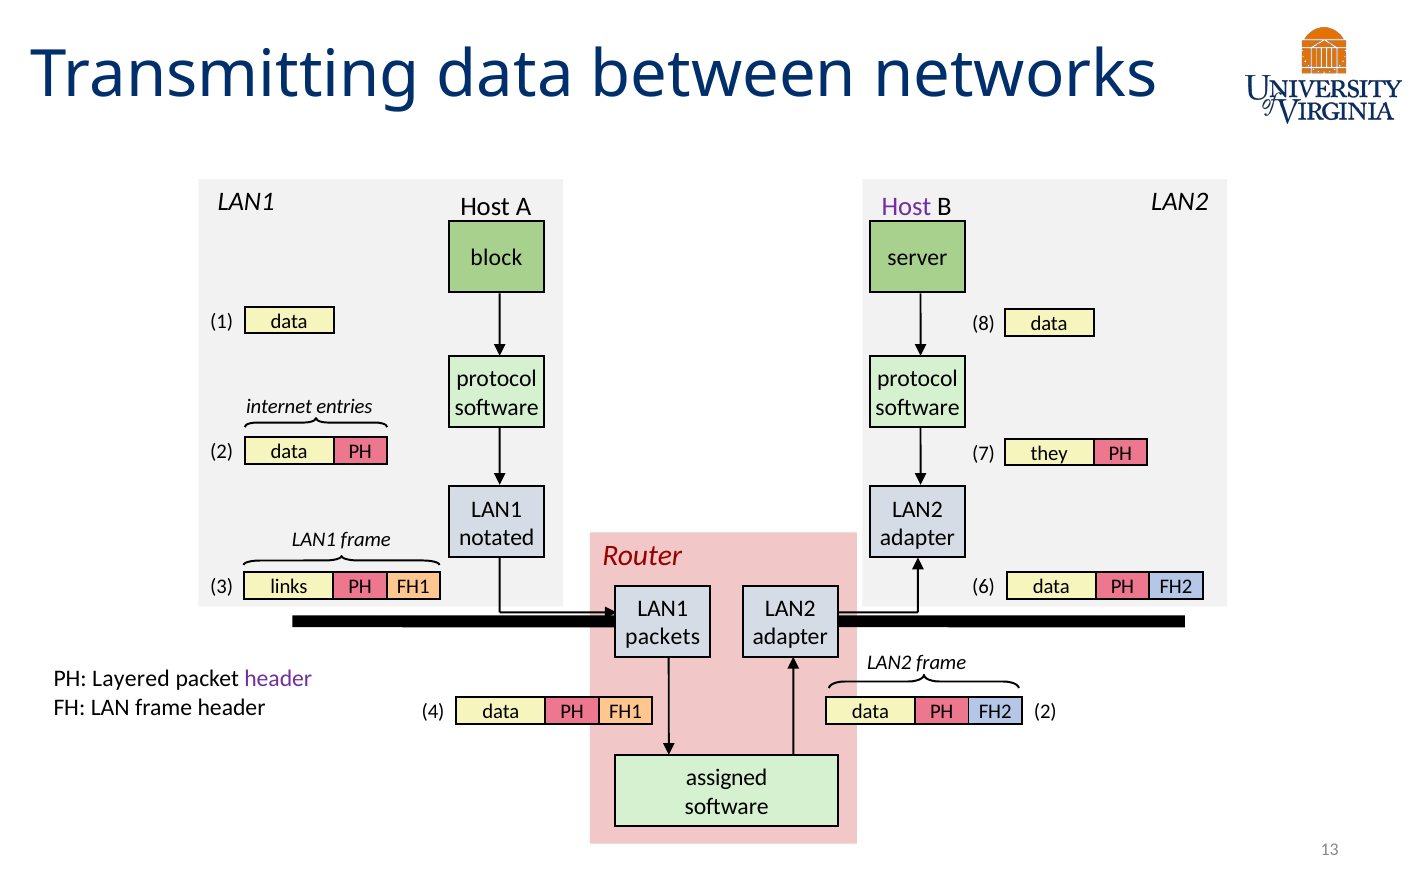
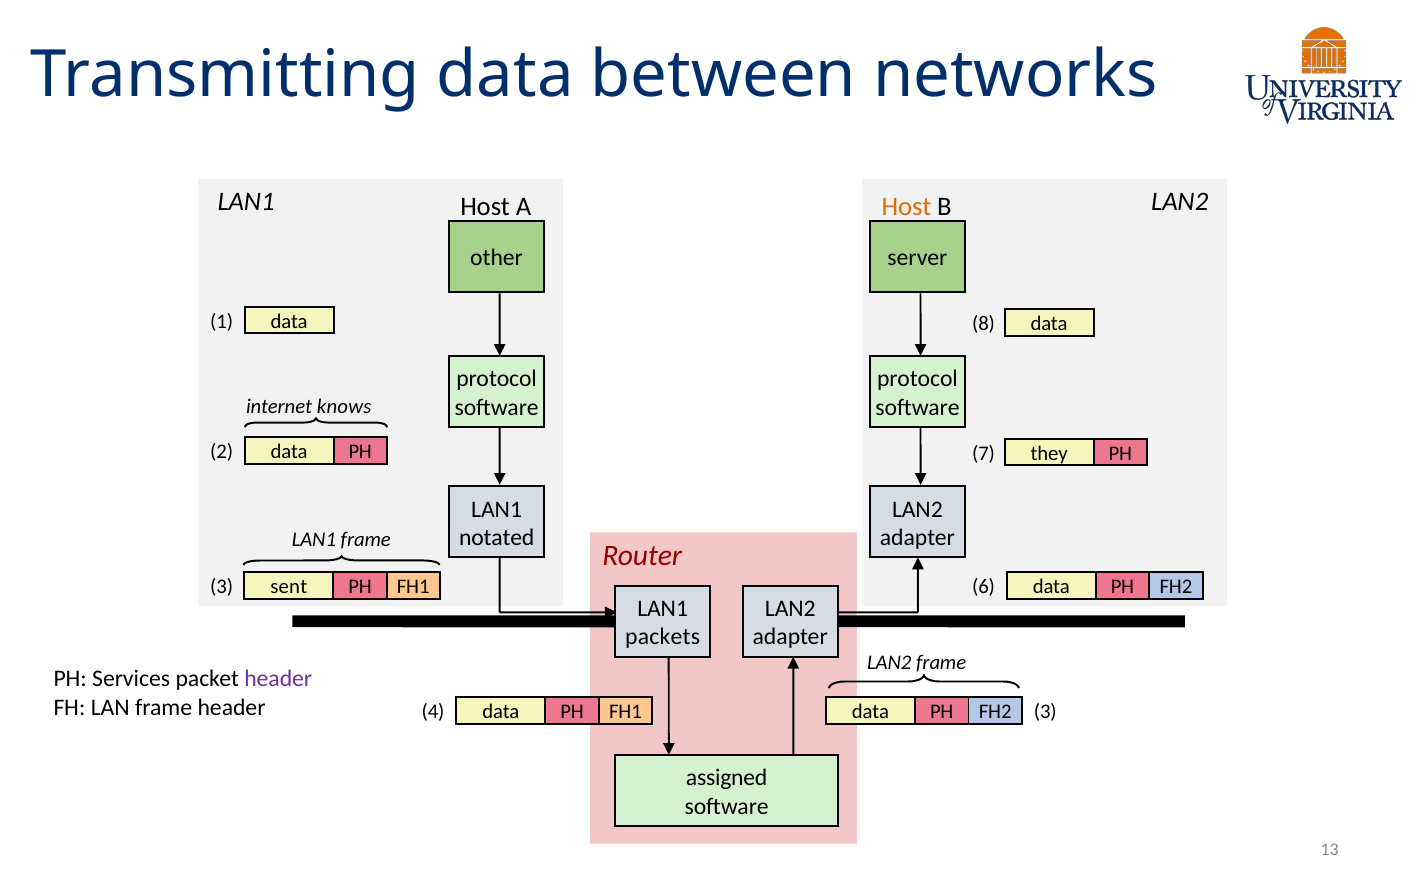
Host colour: purple -> orange (907, 207)
block: block -> other (497, 258)
entries: entries -> knows (344, 406)
links: links -> sent (289, 587)
Layered: Layered -> Services (131, 679)
FH2 2: 2 -> 3 (1045, 712)
